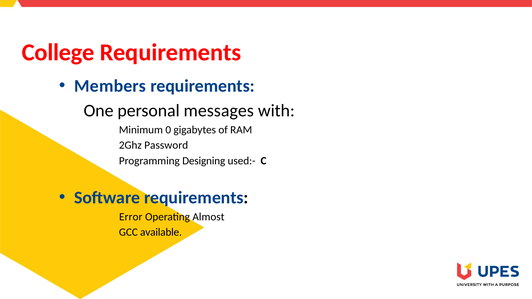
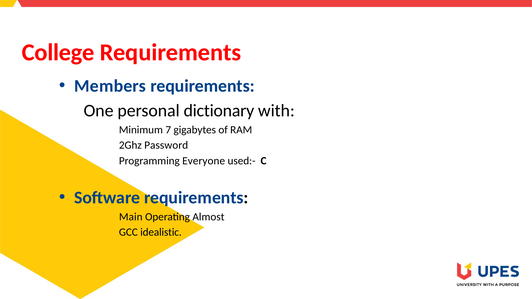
messages: messages -> dictionary (219, 111)
0: 0 -> 7 (168, 130)
Designing: Designing -> Everyone (204, 161)
Error: Error -> Main (131, 217)
available: available -> idealistic (161, 232)
